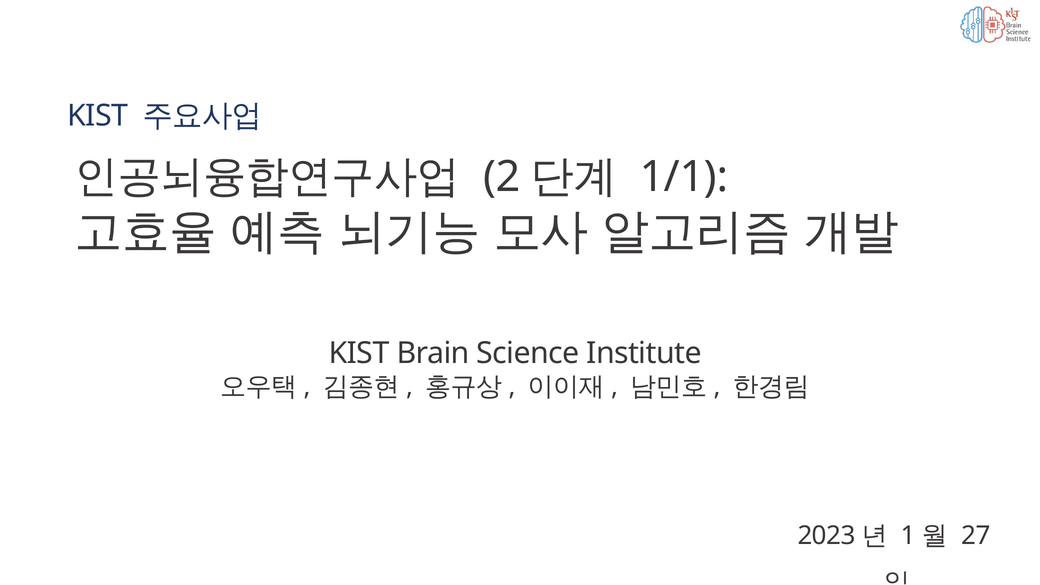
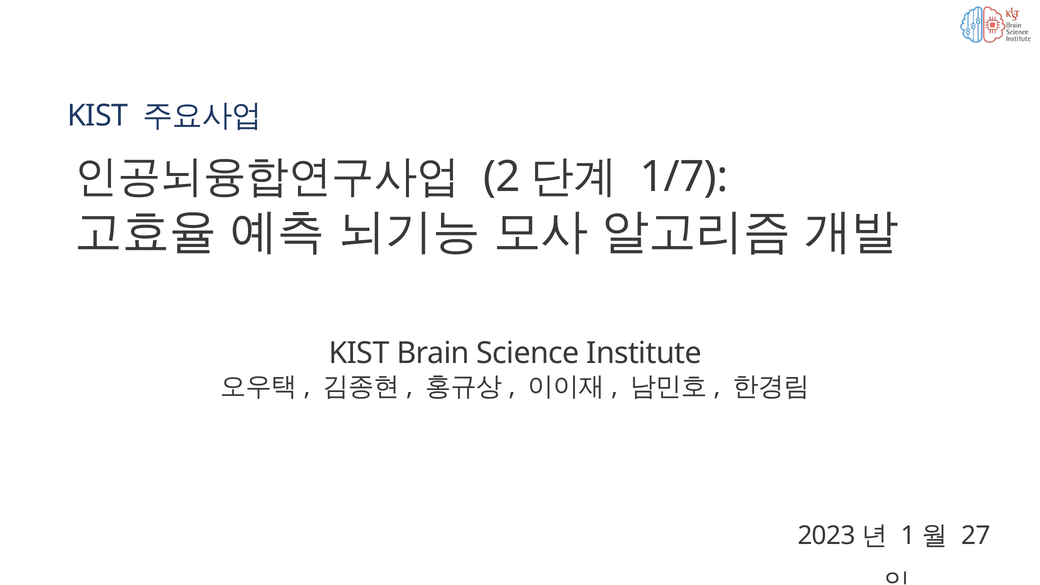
1/1: 1/1 -> 1/7 (684, 177)
